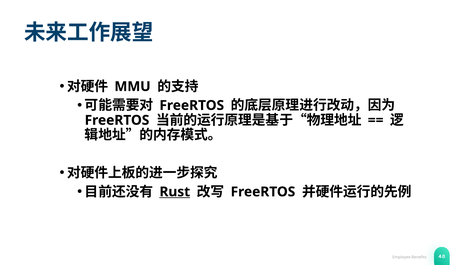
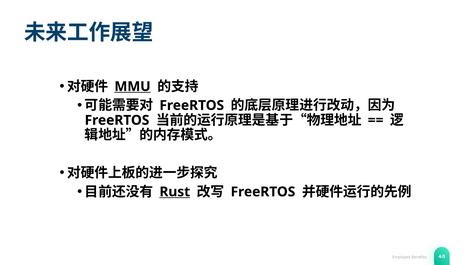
MMU underline: none -> present (133, 86)
